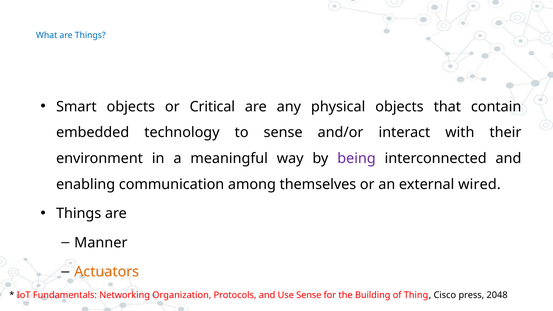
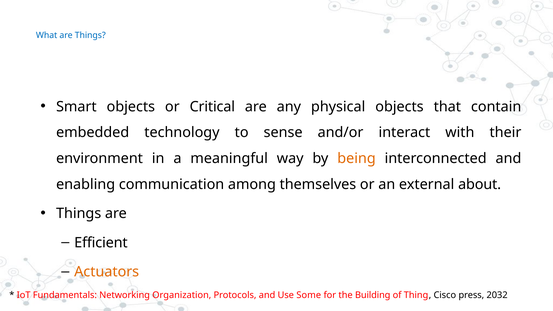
being colour: purple -> orange (357, 158)
wired: wired -> about (480, 184)
Manner: Manner -> Efficient (101, 243)
Use Sense: Sense -> Some (309, 295)
2048: 2048 -> 2032 (497, 295)
